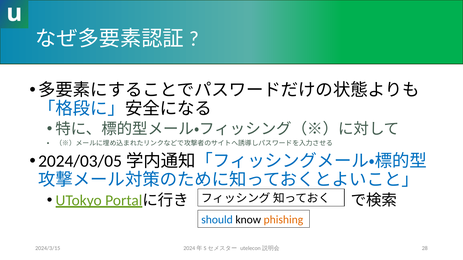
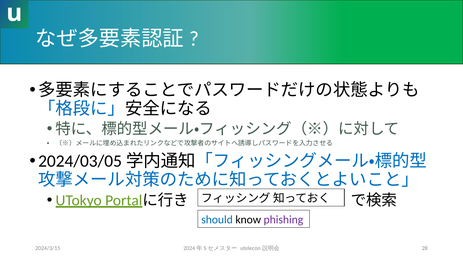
phishing colour: orange -> purple (283, 220)
